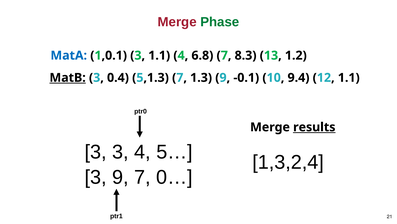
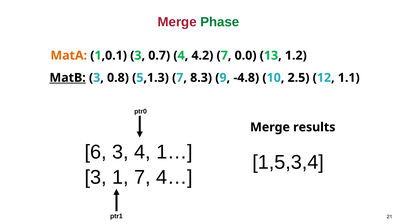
MatA colour: blue -> orange (69, 55)
3 1.1: 1.1 -> 0.7 (159, 55)
6.8: 6.8 -> 4.2 (202, 55)
8.3: 8.3 -> 0.0 (246, 55)
0.4: 0.4 -> 0.8 (118, 77)
1.3: 1.3 -> 8.3 (201, 77)
-0.1: -0.1 -> -4.8 (246, 77)
9.4: 9.4 -> 2.5 (299, 77)
results underline: present -> none (314, 127)
3: 3 -> 6 (96, 152)
5…: 5… -> 1… (174, 152)
1,3,2,4: 1,3,2,4 -> 1,5,3,4 (288, 162)
3 9: 9 -> 1 (120, 177)
0…: 0… -> 4… (174, 177)
